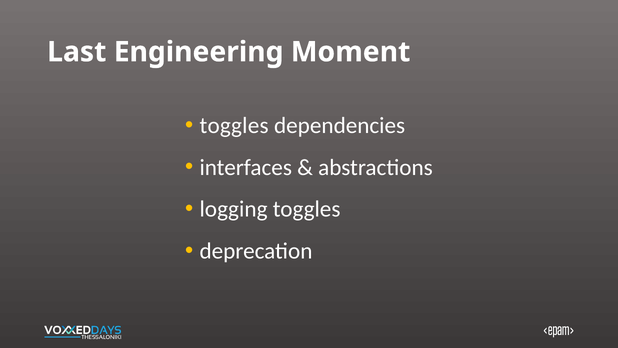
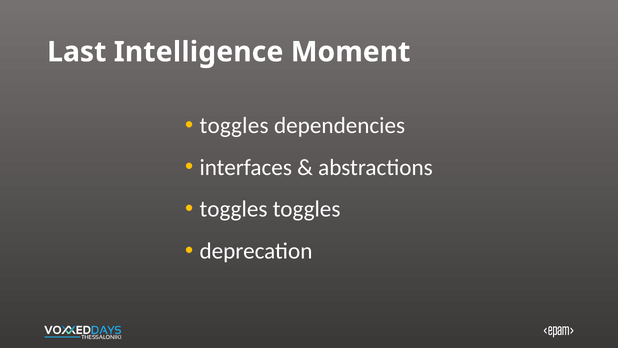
Engineering: Engineering -> Intelligence (199, 52)
logging: logging -> toggles (234, 209)
